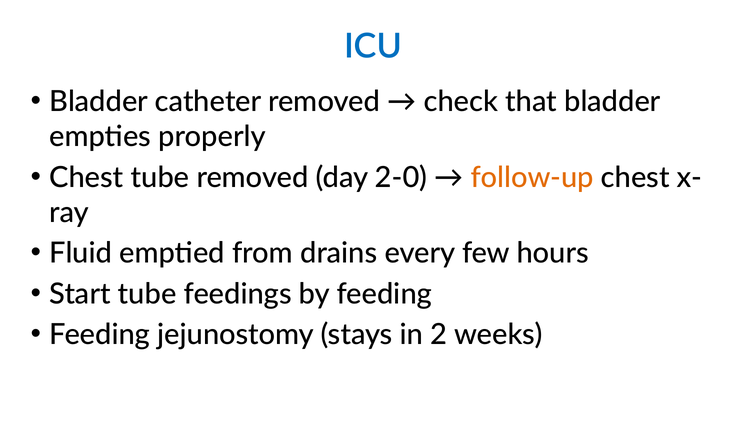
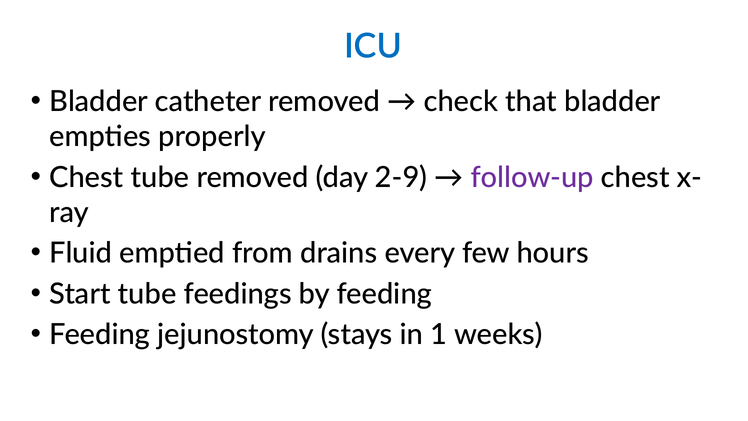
2-0: 2-0 -> 2-9 (401, 177)
follow-up colour: orange -> purple (532, 177)
2: 2 -> 1 (439, 335)
